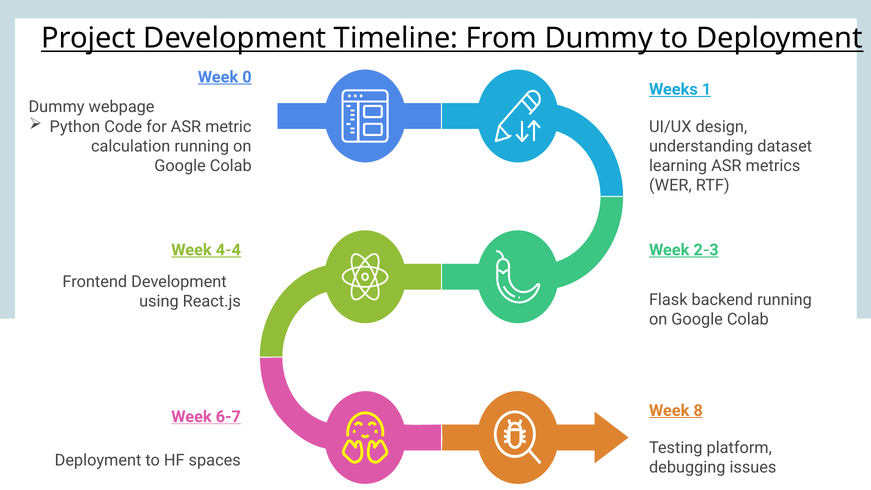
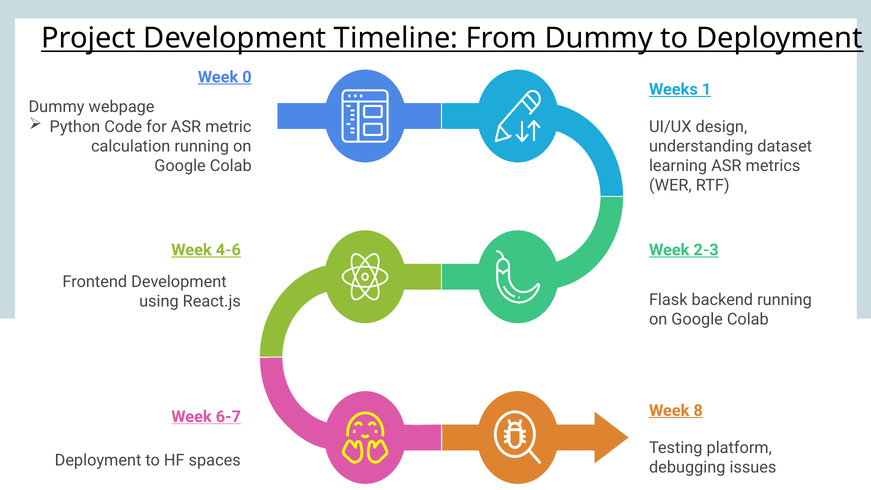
4-4: 4-4 -> 4-6 (228, 250)
